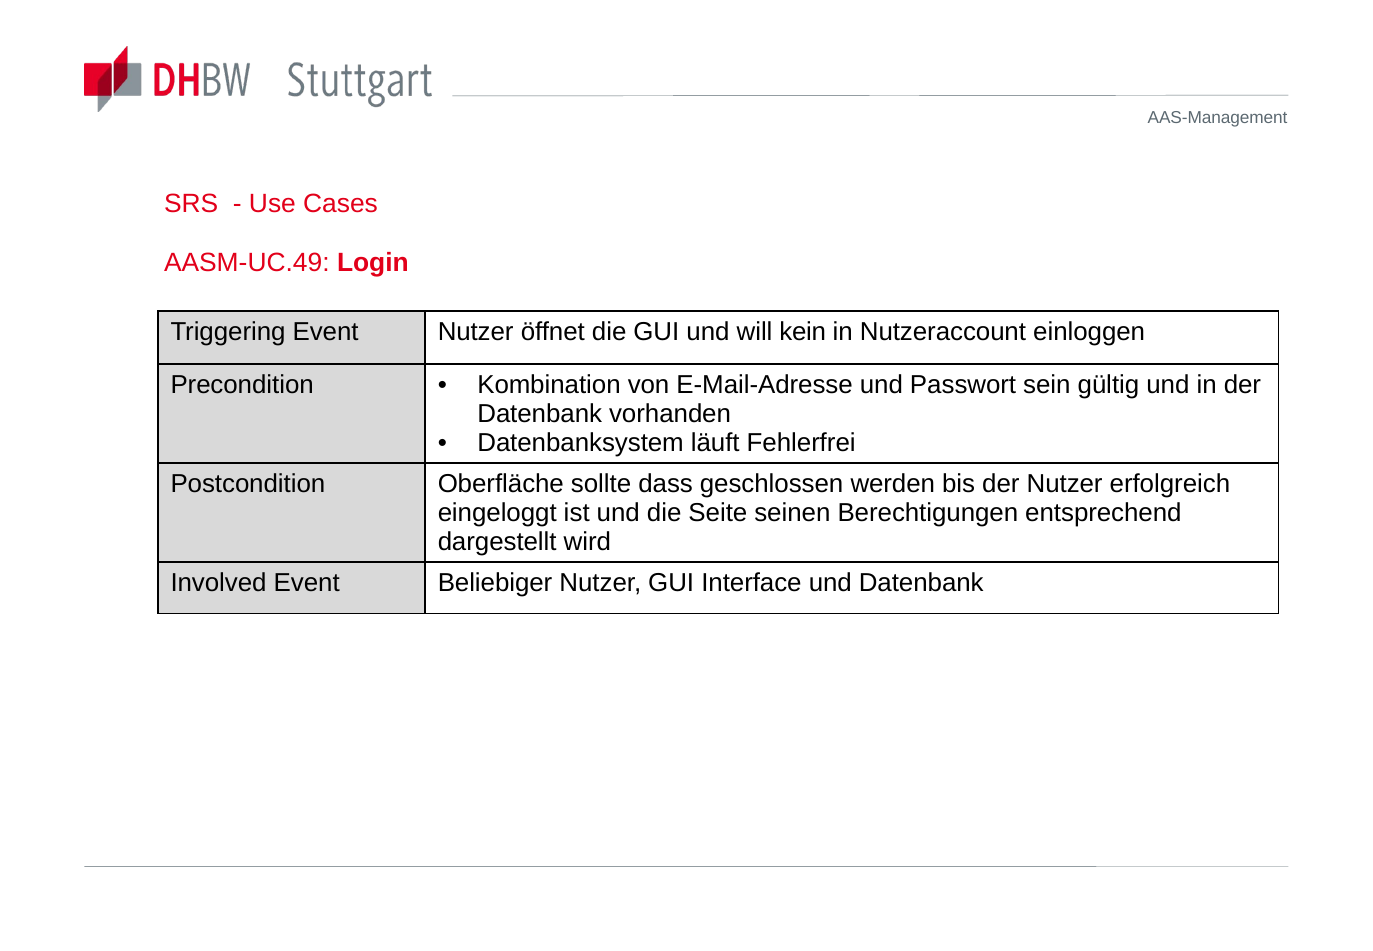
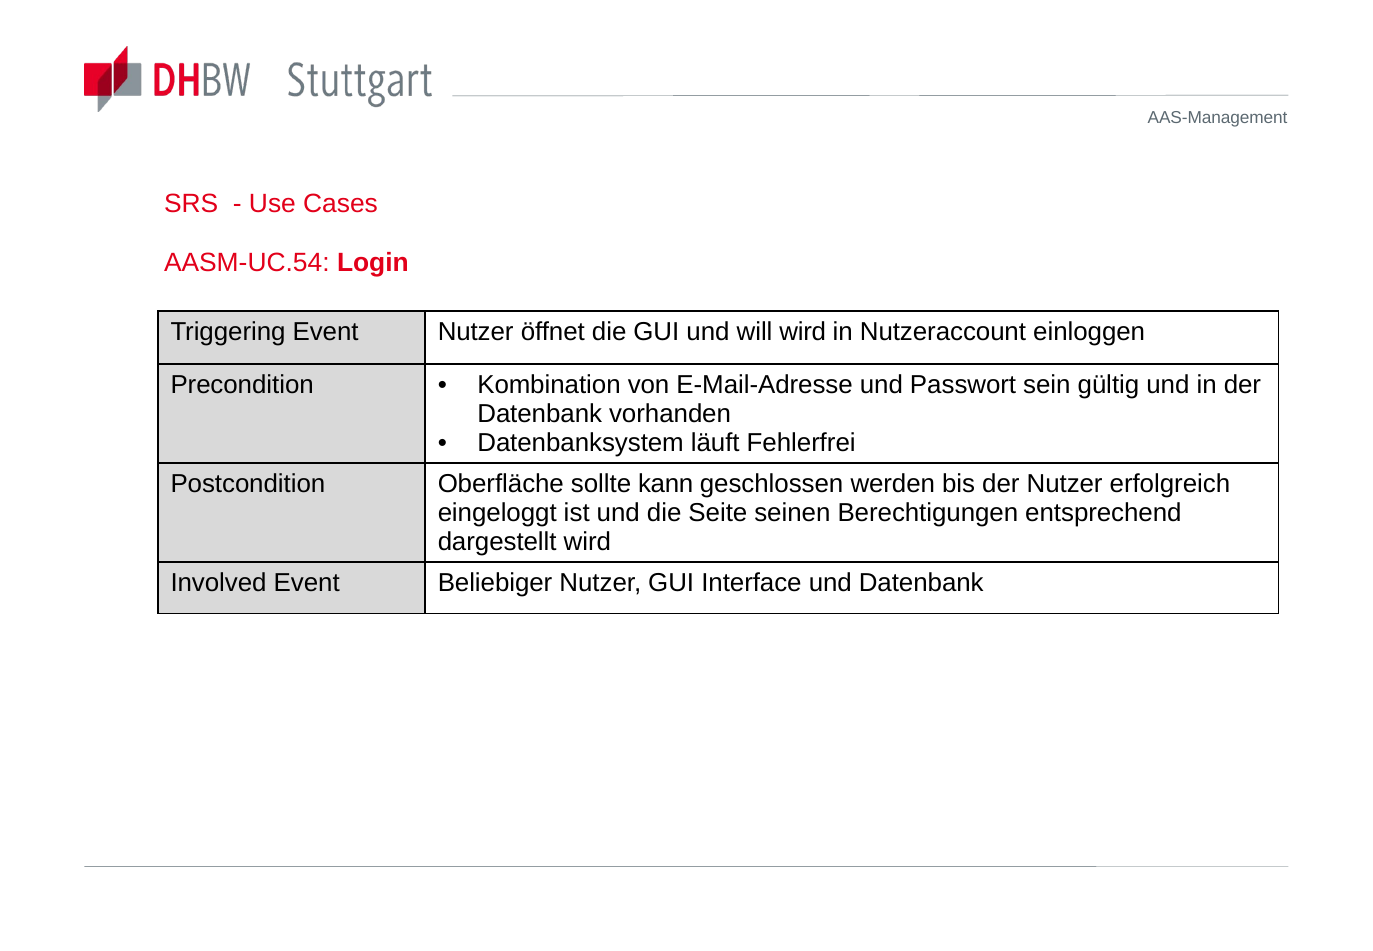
AASM-UC.49: AASM-UC.49 -> AASM-UC.54 (247, 262)
will kein: kein -> wird (803, 332)
dass: dass -> kann (666, 484)
